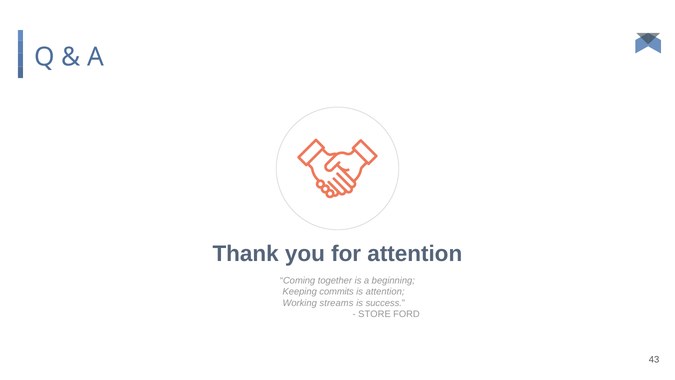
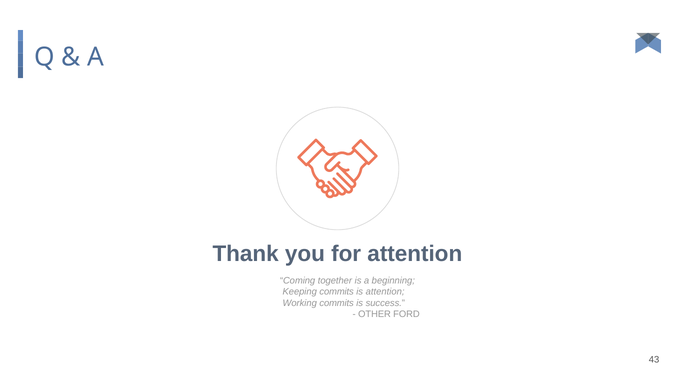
Working streams: streams -> commits (337, 303)
STORE: STORE -> OTHER (375, 314)
